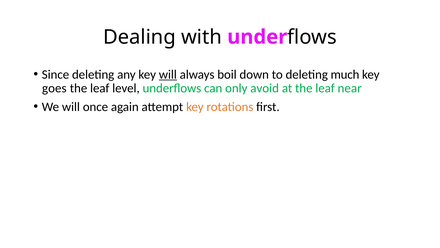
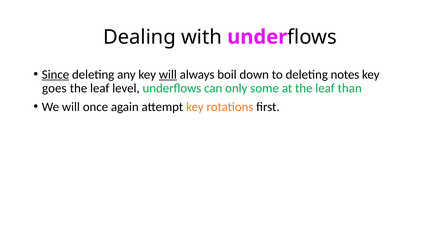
Since underline: none -> present (55, 74)
much: much -> notes (345, 74)
avoid: avoid -> some (265, 88)
near: near -> than (350, 88)
